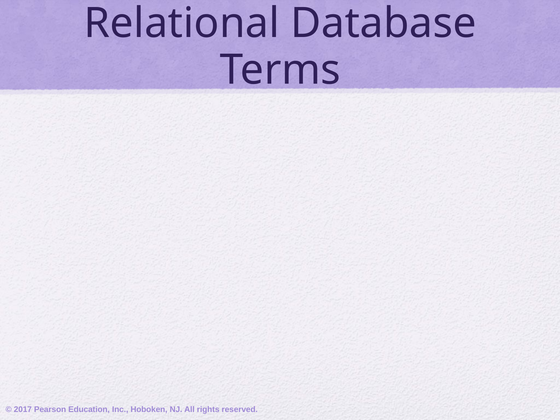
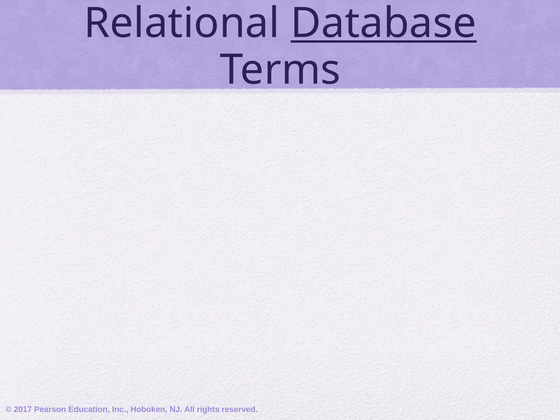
Database underline: none -> present (384, 23)
